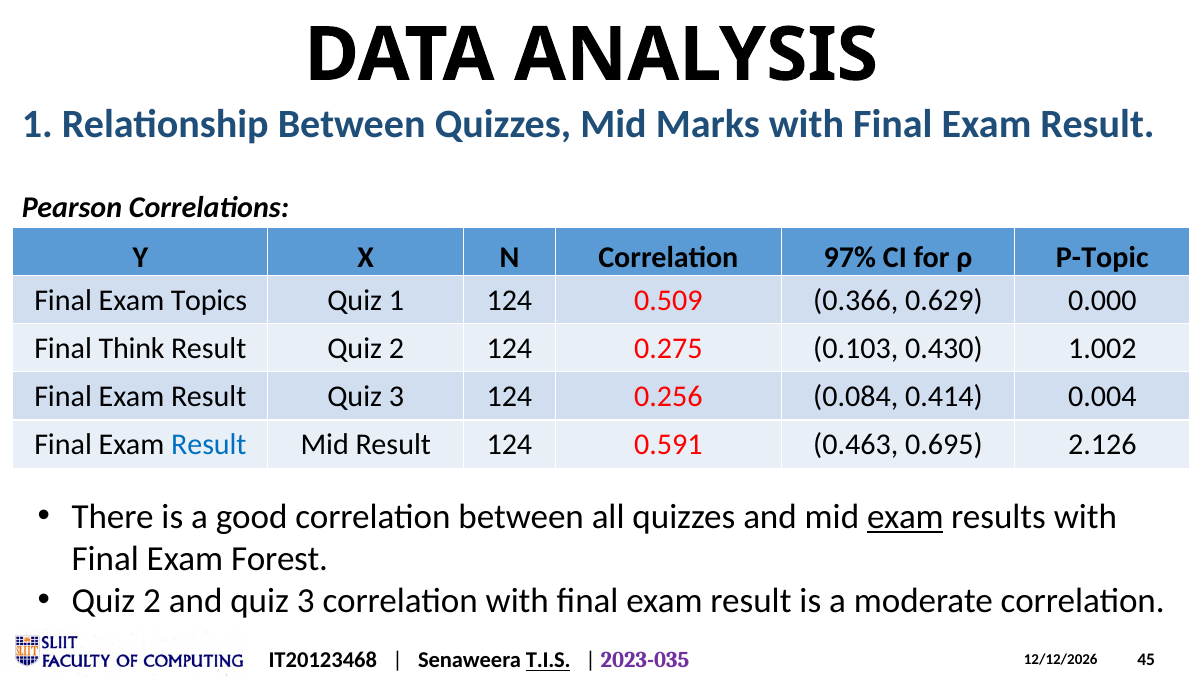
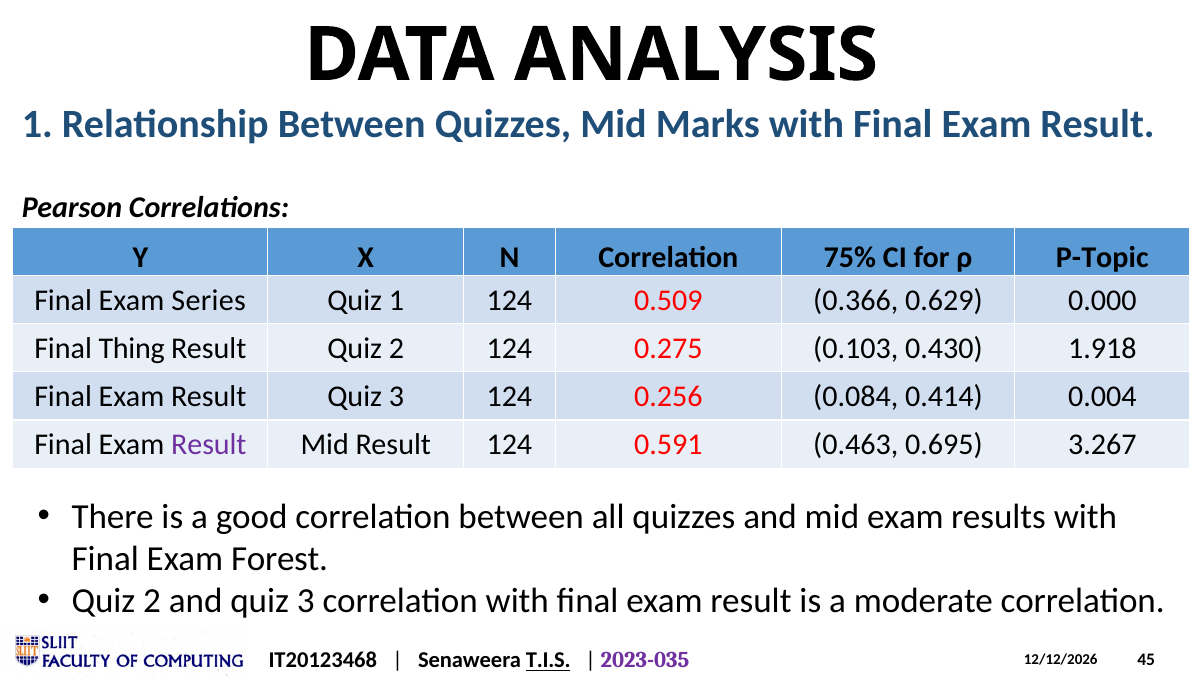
97%: 97% -> 75% (850, 257)
Topics: Topics -> Series (209, 300)
Think: Think -> Thing (132, 348)
1.002: 1.002 -> 1.918 (1102, 348)
Result colour: blue -> purple (209, 445)
2.126: 2.126 -> 3.267 (1102, 445)
exam underline: present -> none (905, 517)
